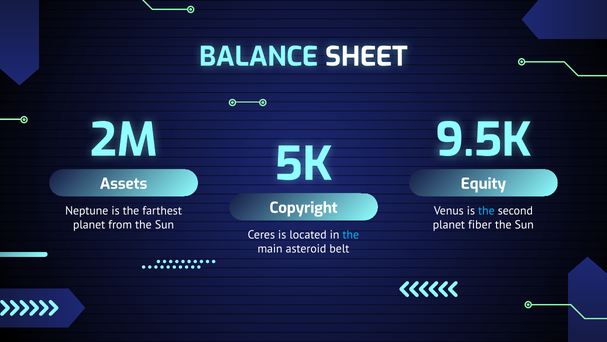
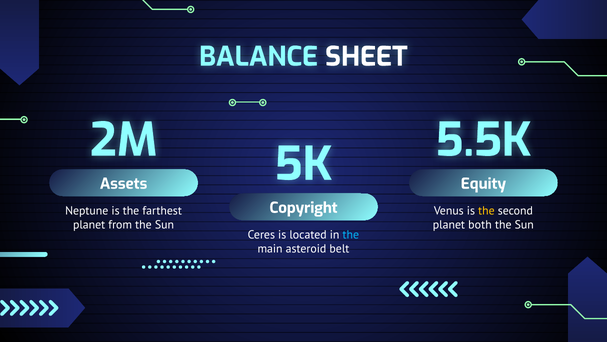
9.5K: 9.5K -> 5.5K (484, 140)
the colour: light blue -> yellow (486, 210)
fiber: fiber -> both (480, 224)
